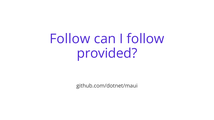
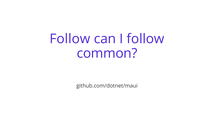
provided: provided -> common (107, 53)
